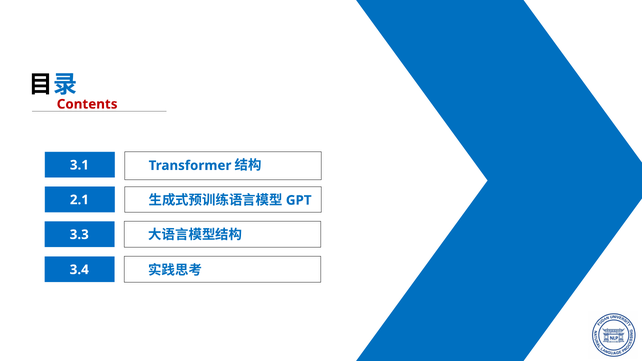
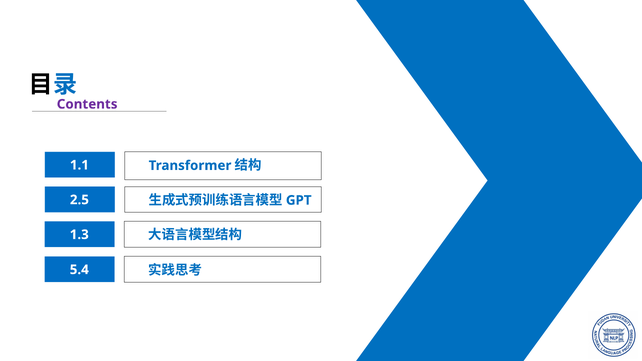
Contents colour: red -> purple (87, 104)
3.1: 3.1 -> 1.1 (79, 165)
2.1: 2.1 -> 2.5 (79, 200)
3.3: 3.3 -> 1.3 (79, 235)
3.4: 3.4 -> 5.4 (79, 270)
